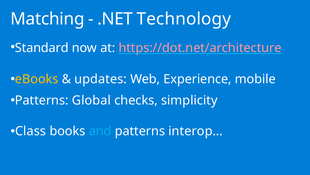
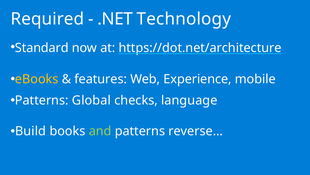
Matching: Matching -> Required (47, 19)
https://dot.net/architecture colour: pink -> white (200, 48)
updates: updates -> features (101, 79)
simplicity: simplicity -> language (189, 100)
Class: Class -> Build (31, 131)
and colour: light blue -> light green (100, 131)
interop…: interop… -> reverse… (196, 131)
